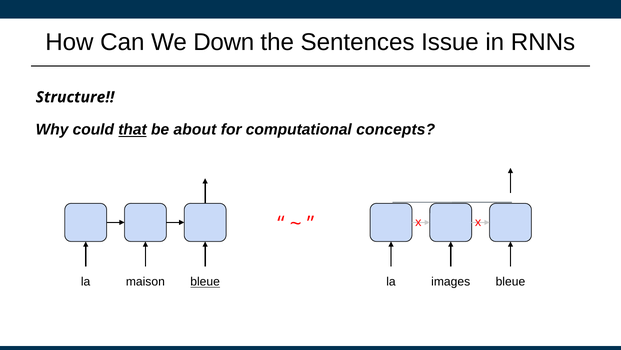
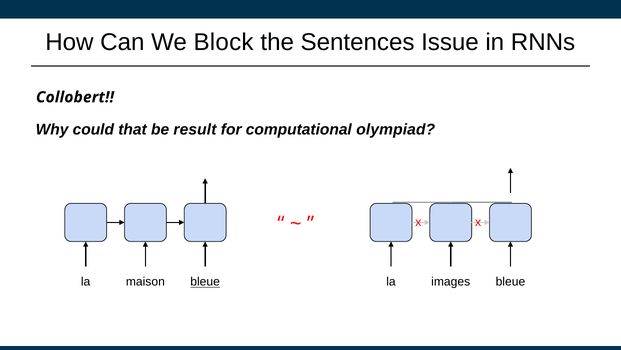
Down: Down -> Block (224, 42)
Structure: Structure -> Collobert (75, 97)
that underline: present -> none (133, 129)
about: about -> result (195, 129)
concepts: concepts -> olympiad (396, 129)
